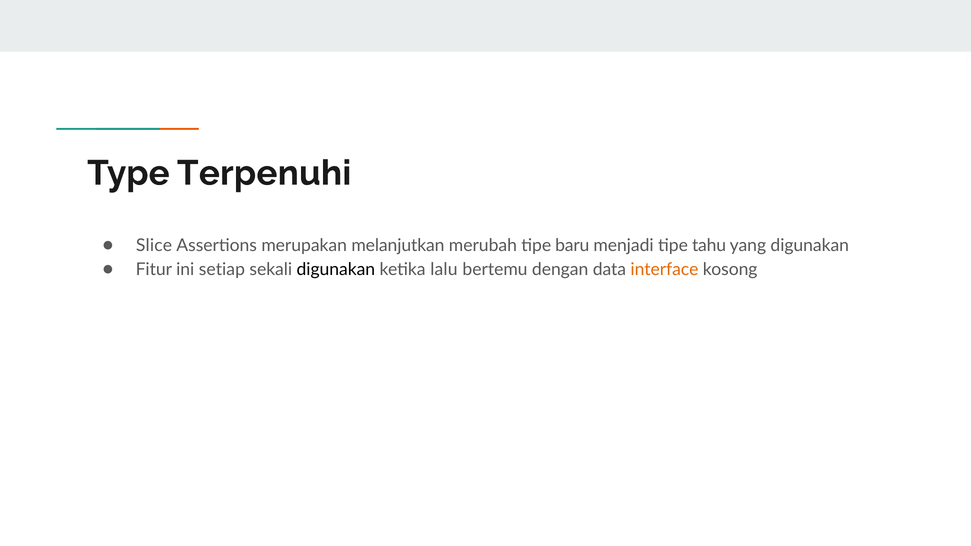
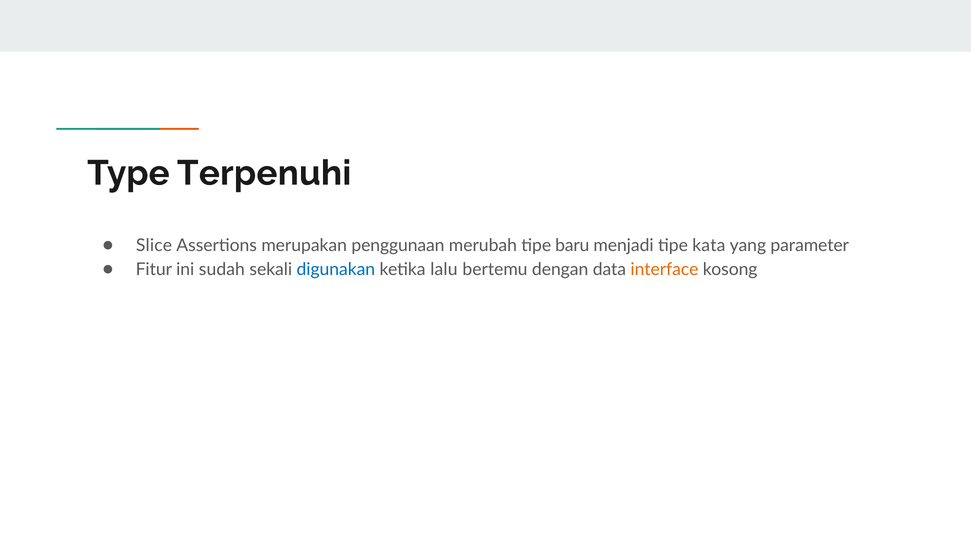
melanjutkan: melanjutkan -> penggunaan (398, 245)
tahu: tahu -> kata (709, 245)
yang digunakan: digunakan -> parameter (810, 245)
setiap: setiap -> sudah (222, 270)
digunakan colour: black -> blue (336, 270)
